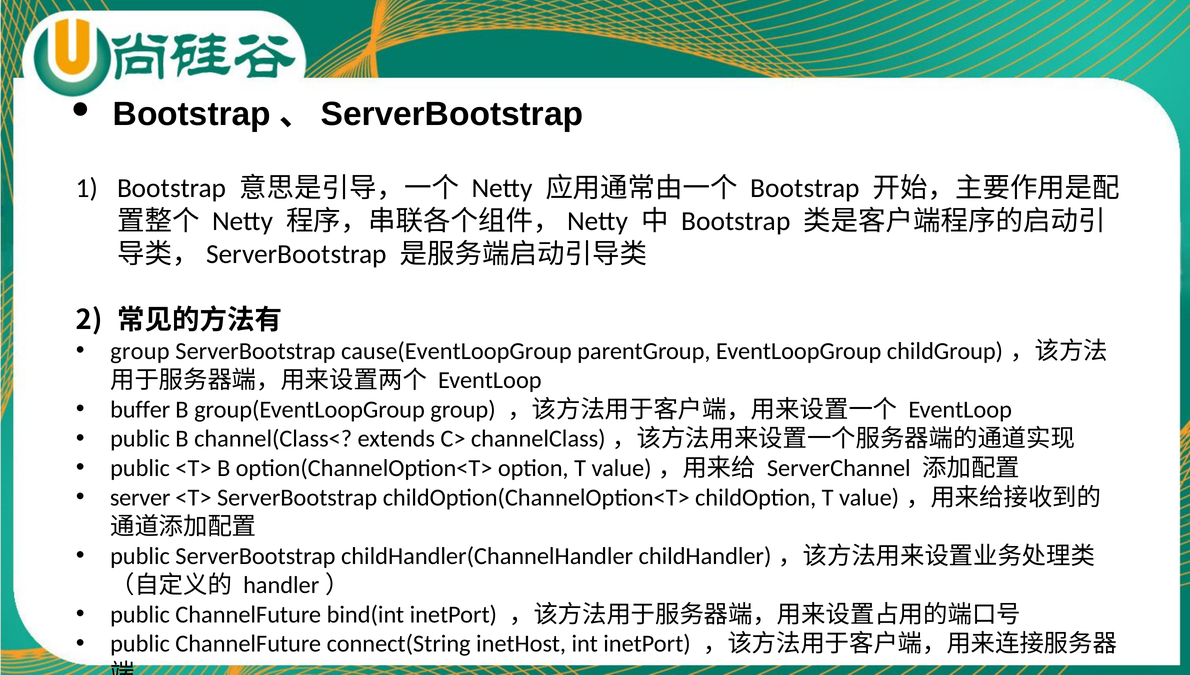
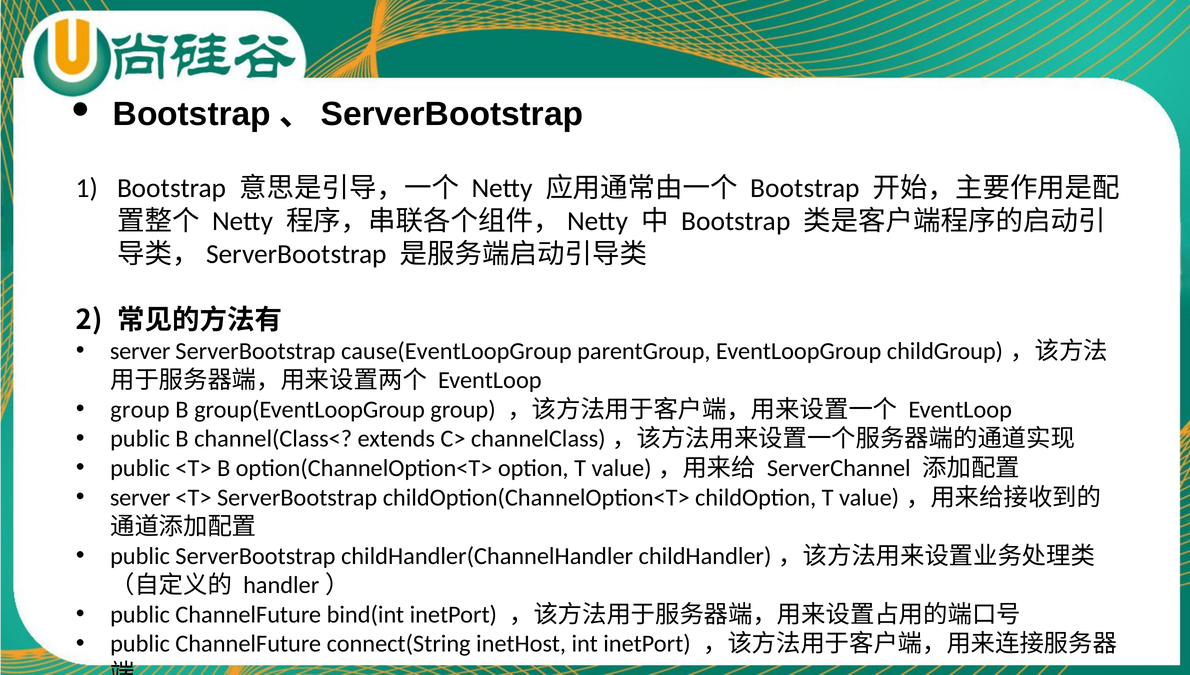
group: group -> server (140, 351)
buffer: buffer -> group (140, 410)
